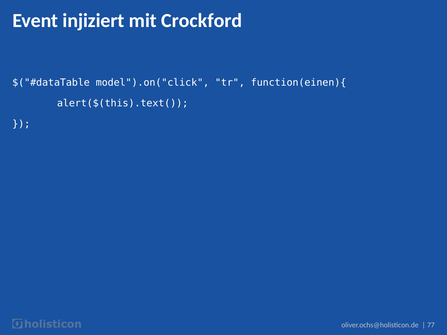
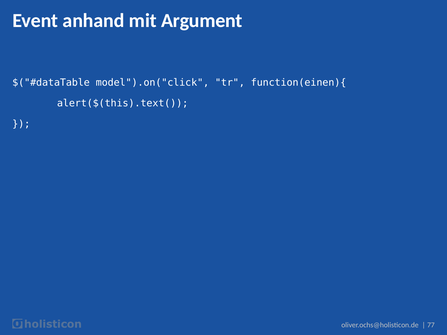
injiziert: injiziert -> anhand (94, 21)
Crockford: Crockford -> Argument (202, 21)
